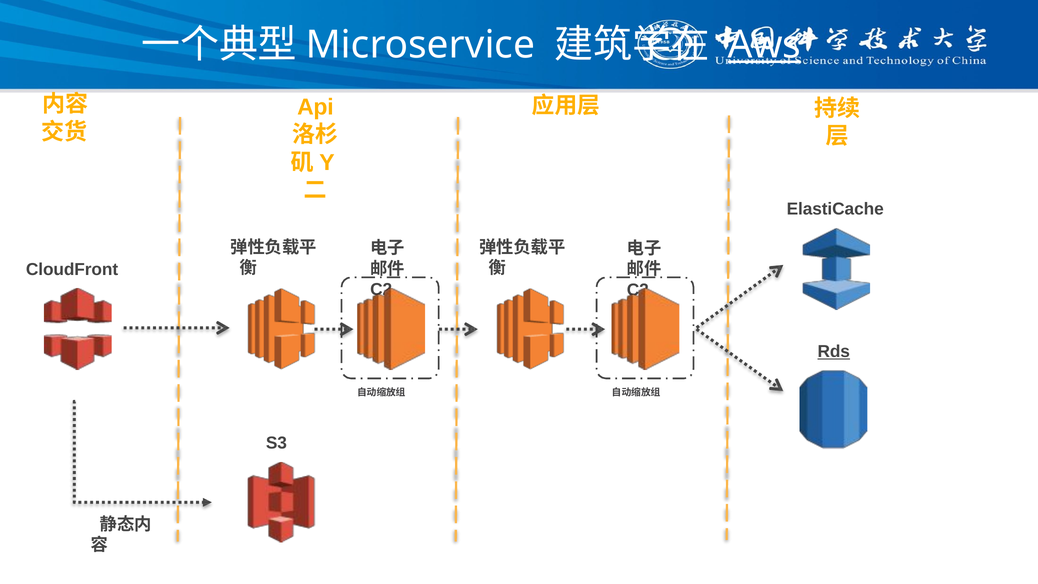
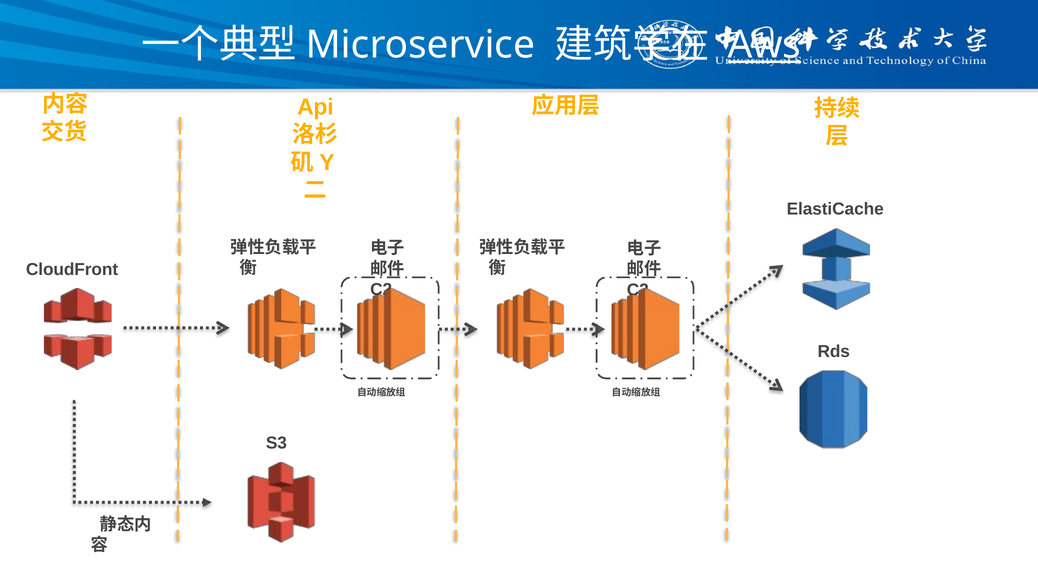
Rds underline: present -> none (834, 351)
